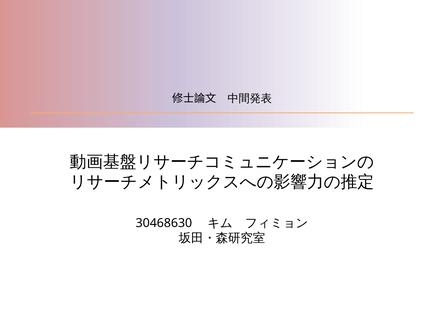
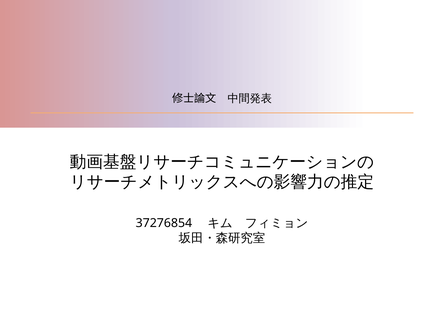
30468630: 30468630 -> 37276854 (164, 223)
